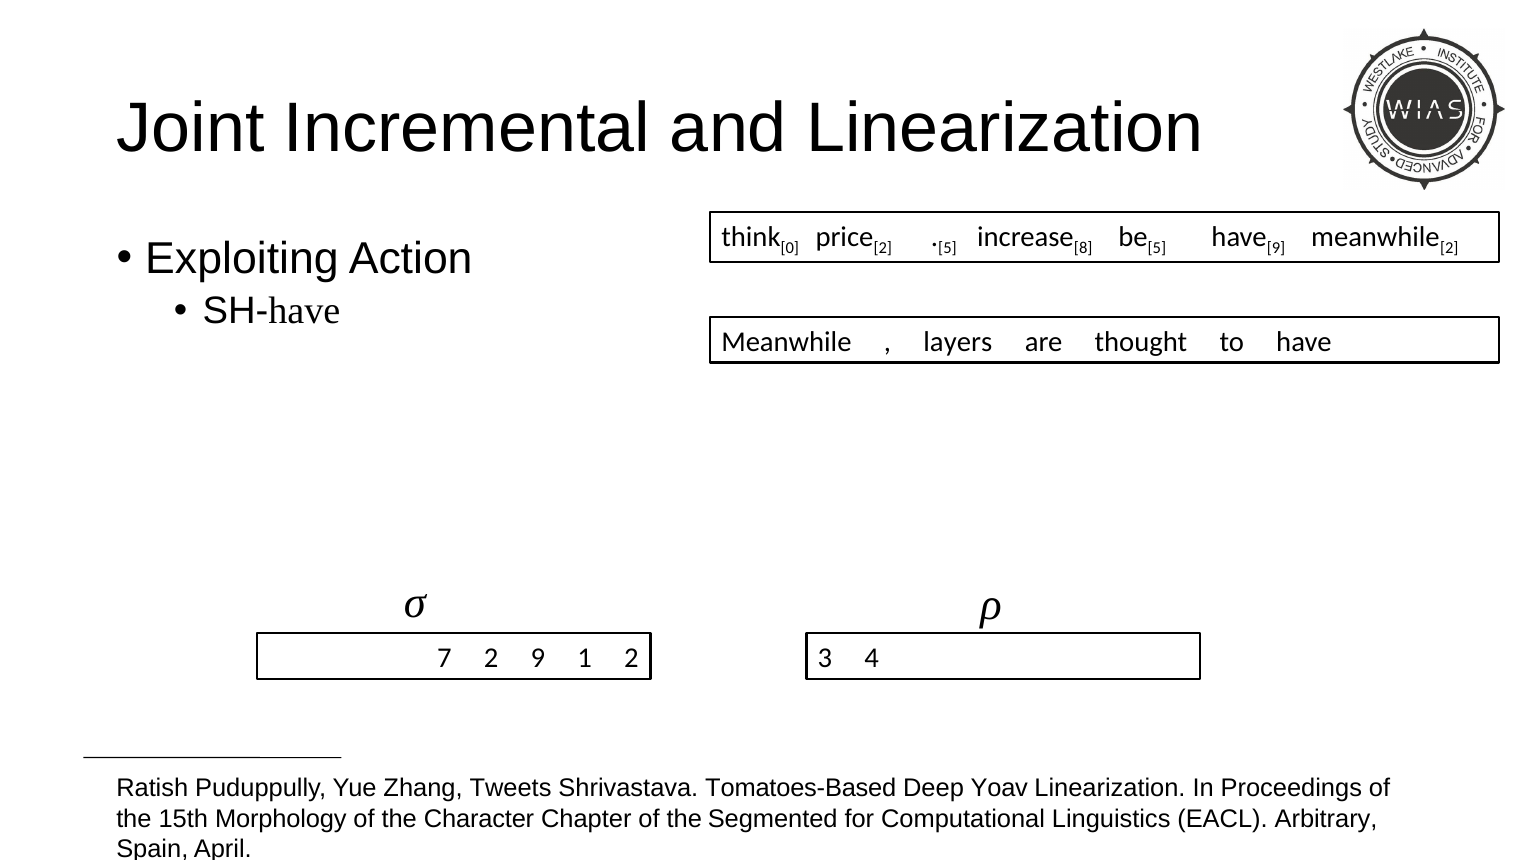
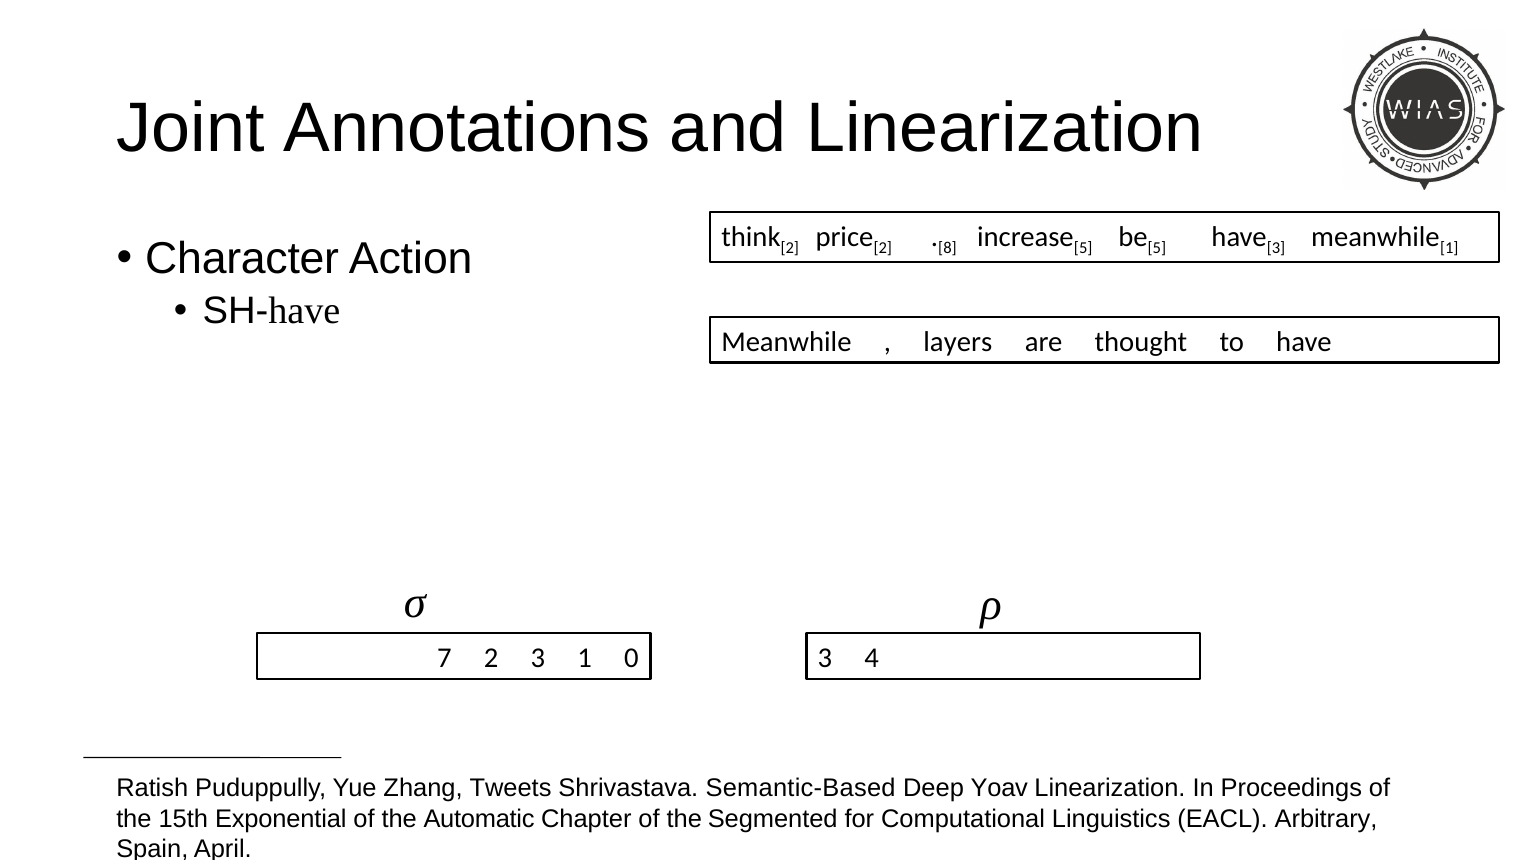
Incremental: Incremental -> Annotations (467, 128)
0: 0 -> 2 (790, 248)
5: 5 -> 8 (947, 248)
8: 8 -> 5 (1083, 248)
have 9: 9 -> 3 (1276, 248)
meanwhile 2: 2 -> 1 (1449, 248)
Exploiting: Exploiting -> Character (242, 259)
2 9: 9 -> 3 (538, 658)
1 2: 2 -> 0 (631, 658)
Tomatoes-Based: Tomatoes-Based -> Semantic-Based (801, 788)
Morphology: Morphology -> Exponential (281, 819)
Character: Character -> Automatic (479, 819)
